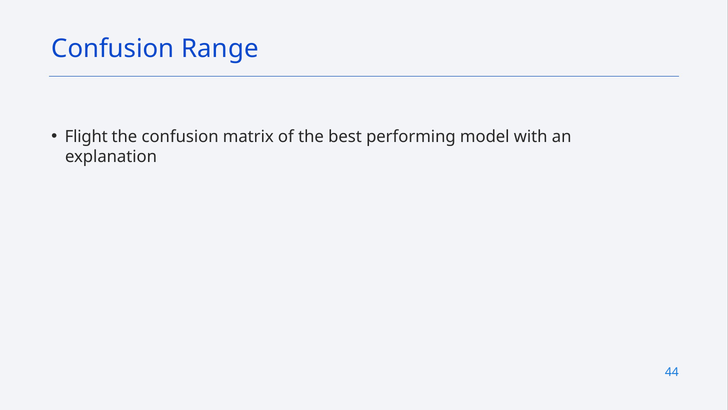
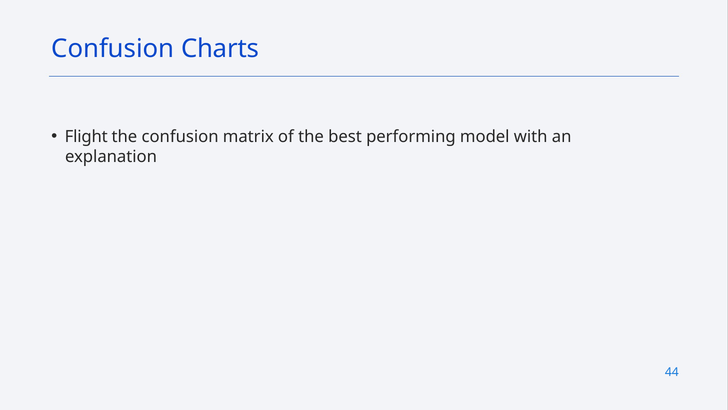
Range: Range -> Charts (220, 49)
